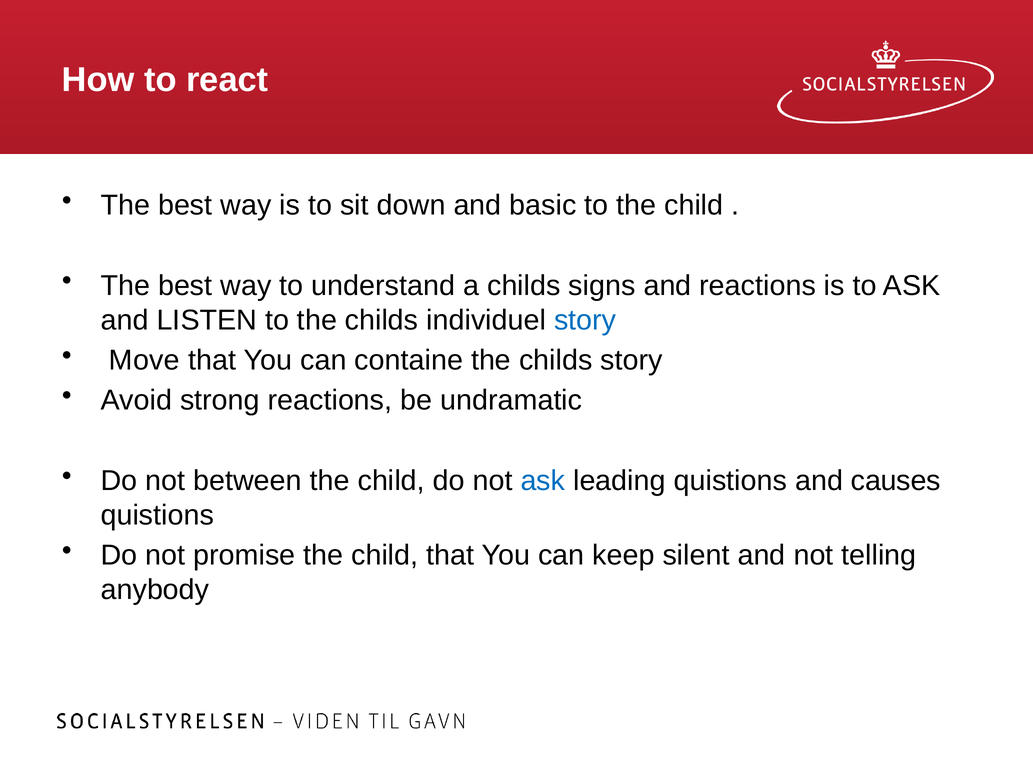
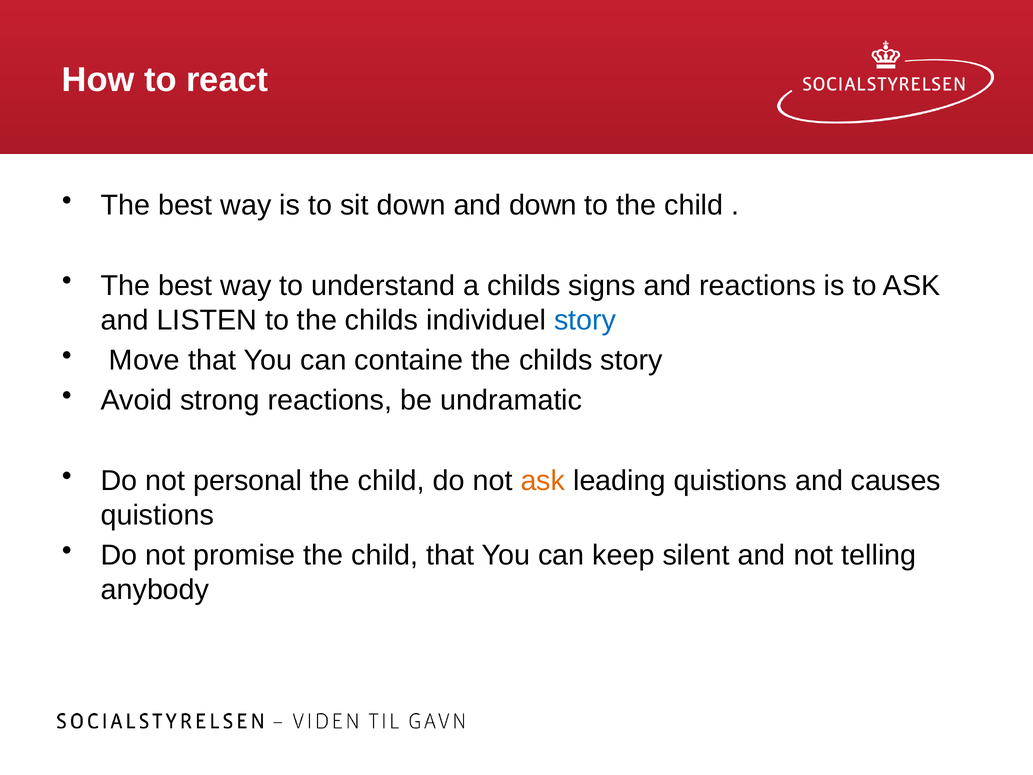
and basic: basic -> down (543, 205)
between: between -> personal (248, 481)
ask colour: blue -> orange (543, 481)
